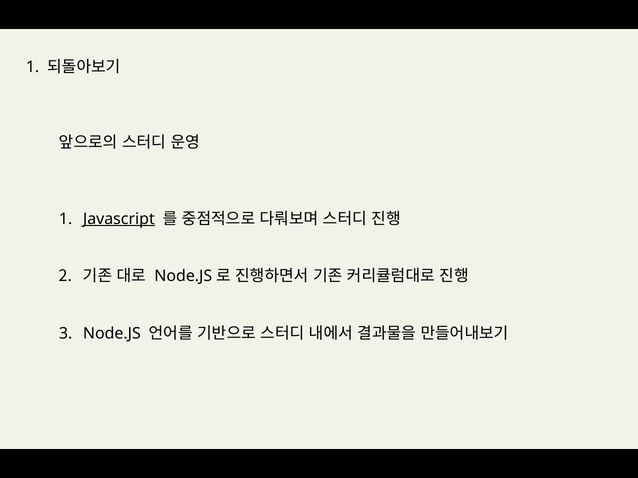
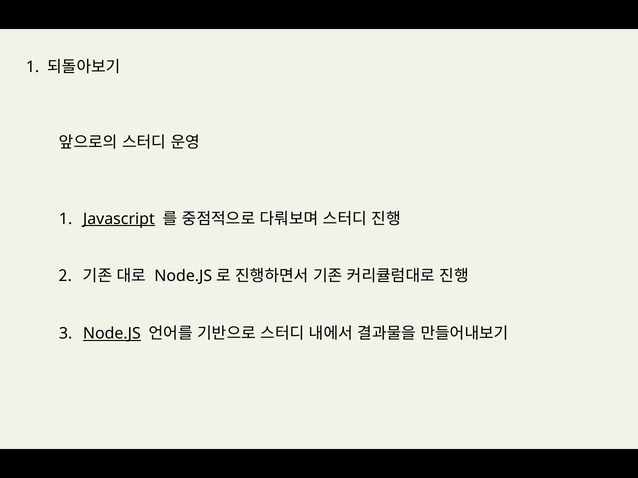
Node.JS underline: none -> present (112, 334)
